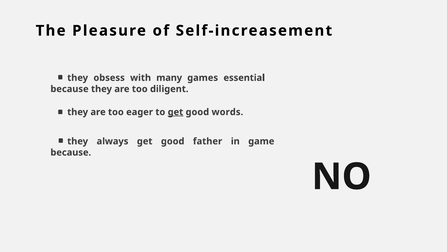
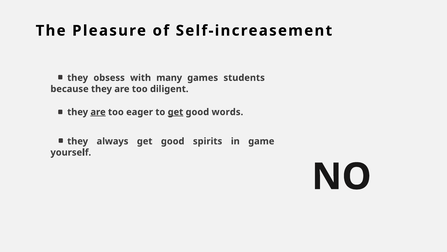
essential: essential -> students (244, 78)
are underline: none -> present (98, 112)
father: father -> spirits (208, 141)
because: because -> yourself (71, 152)
